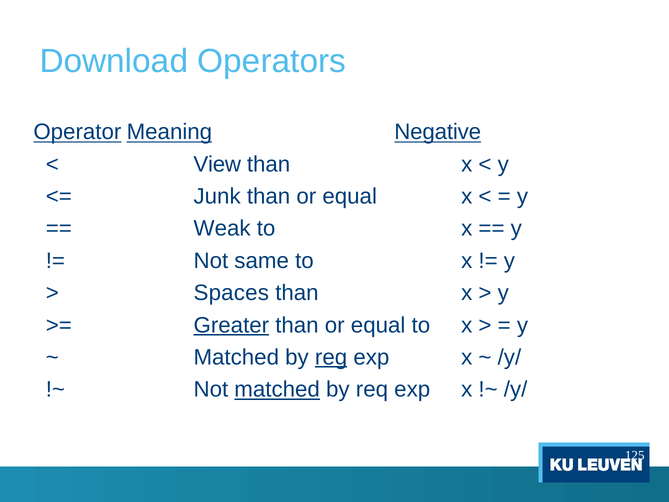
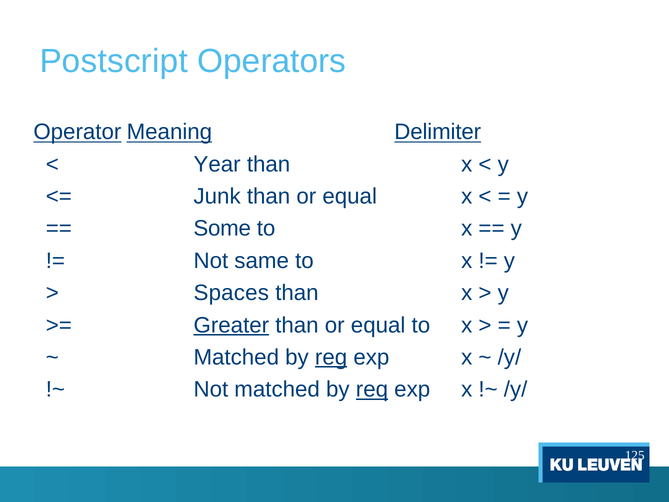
Download: Download -> Postscript (114, 61)
Negative: Negative -> Delimiter (438, 132)
View: View -> Year (217, 164)
Weak: Weak -> Some (222, 229)
matched underline: present -> none (277, 389)
req underline: none -> present (372, 389)
